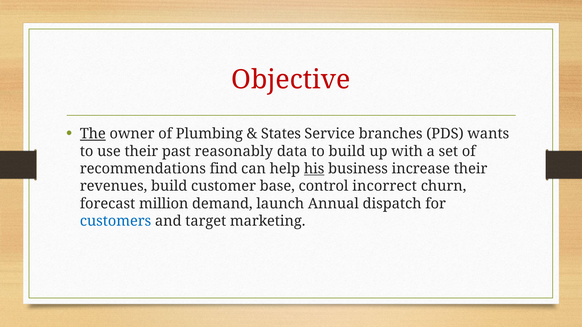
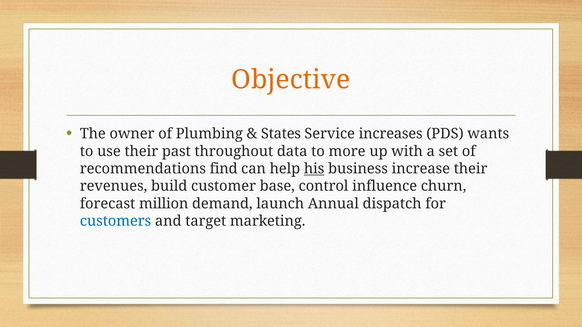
Objective colour: red -> orange (291, 80)
The underline: present -> none (93, 134)
branches: branches -> increases (391, 134)
reasonably: reasonably -> throughout (234, 151)
to build: build -> more (347, 151)
incorrect: incorrect -> influence (385, 186)
